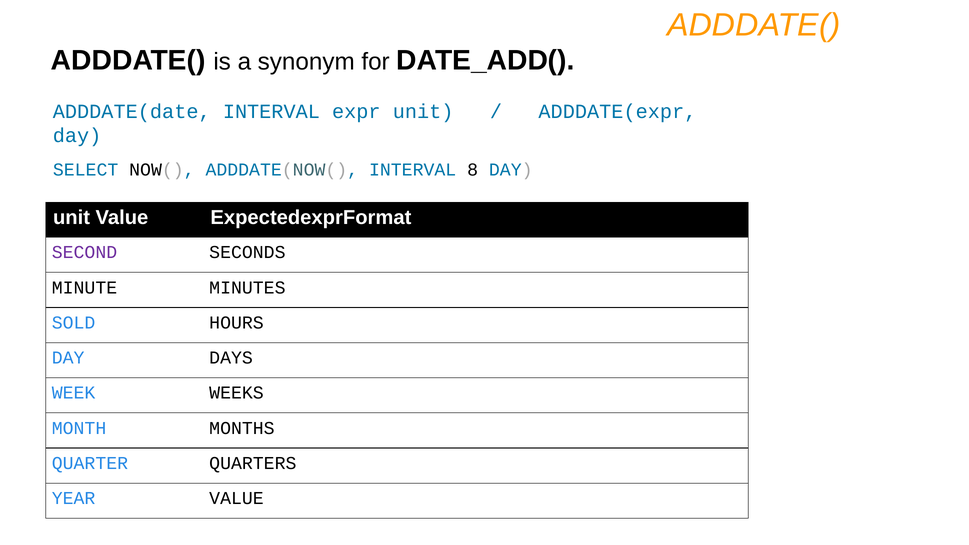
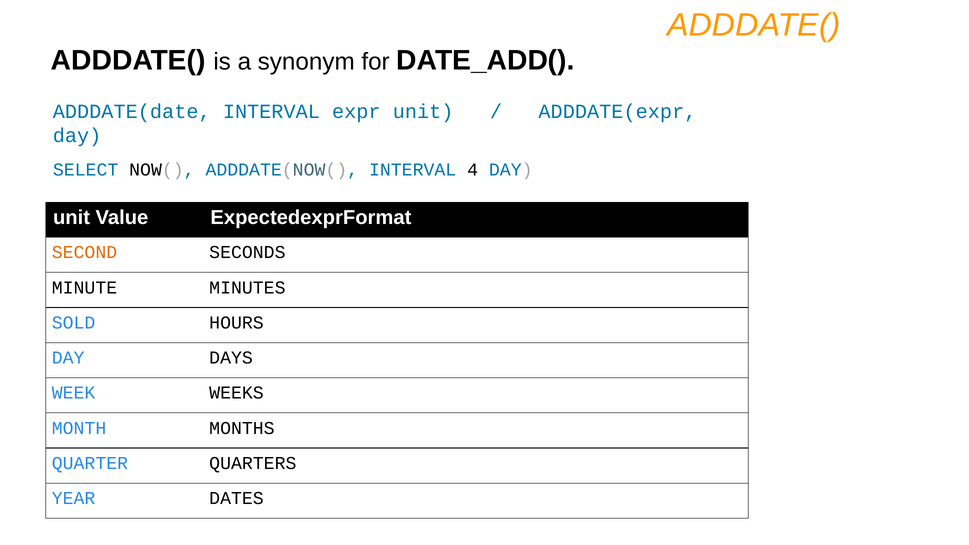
8: 8 -> 4 (473, 170)
SECOND colour: purple -> orange (84, 252)
YEAR VALUE: VALUE -> DATES (236, 498)
